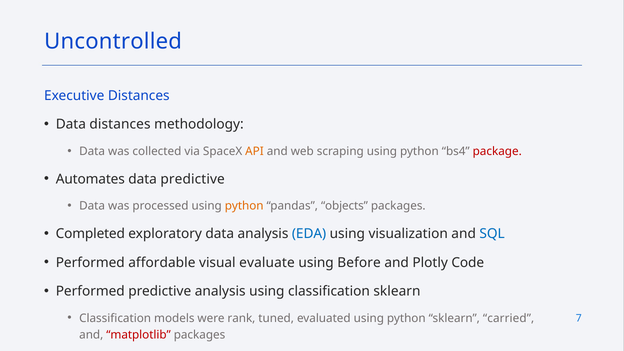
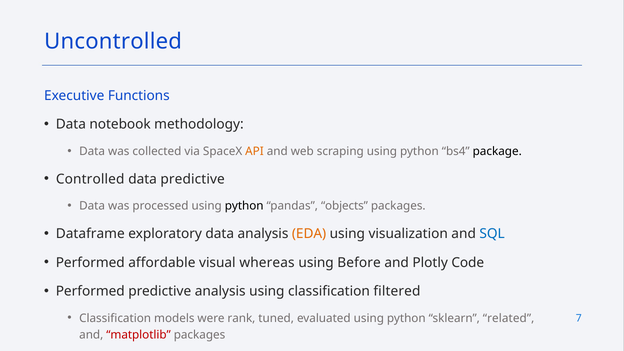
Executive Distances: Distances -> Functions (139, 96)
Data distances: distances -> notebook (120, 124)
package colour: red -> black (497, 151)
Automates: Automates -> Controlled (90, 179)
python colour: orange -> black (244, 206)
Completed: Completed -> Dataframe (90, 234)
EDA colour: blue -> orange (309, 234)
evaluate: evaluate -> whereas (267, 263)
classification sklearn: sklearn -> filtered (397, 291)
carried: carried -> related (509, 318)
